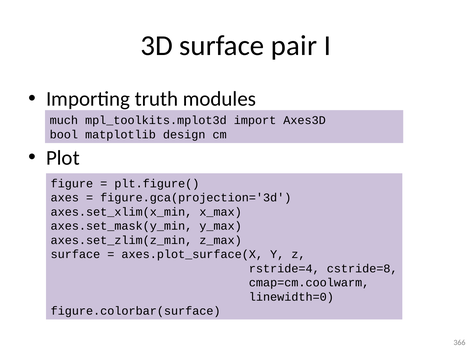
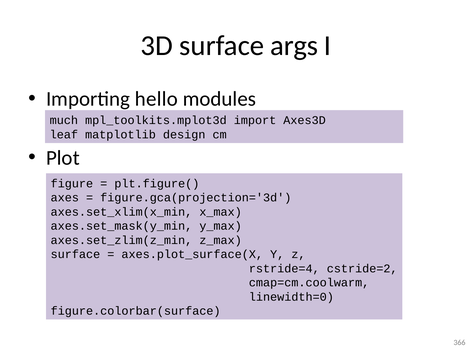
pair: pair -> args (294, 46)
truth: truth -> hello (156, 99)
bool: bool -> leaf (64, 134)
cstride=8: cstride=8 -> cstride=2 (362, 268)
